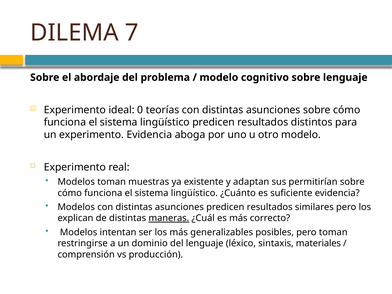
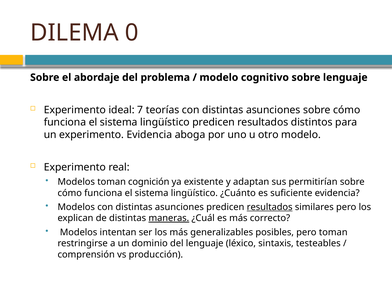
7: 7 -> 0 (132, 33)
0: 0 -> 7 (140, 110)
muestras: muestras -> cognición (149, 182)
resultados underline: none -> present (270, 207)
materiales: materiales -> testeables (318, 243)
